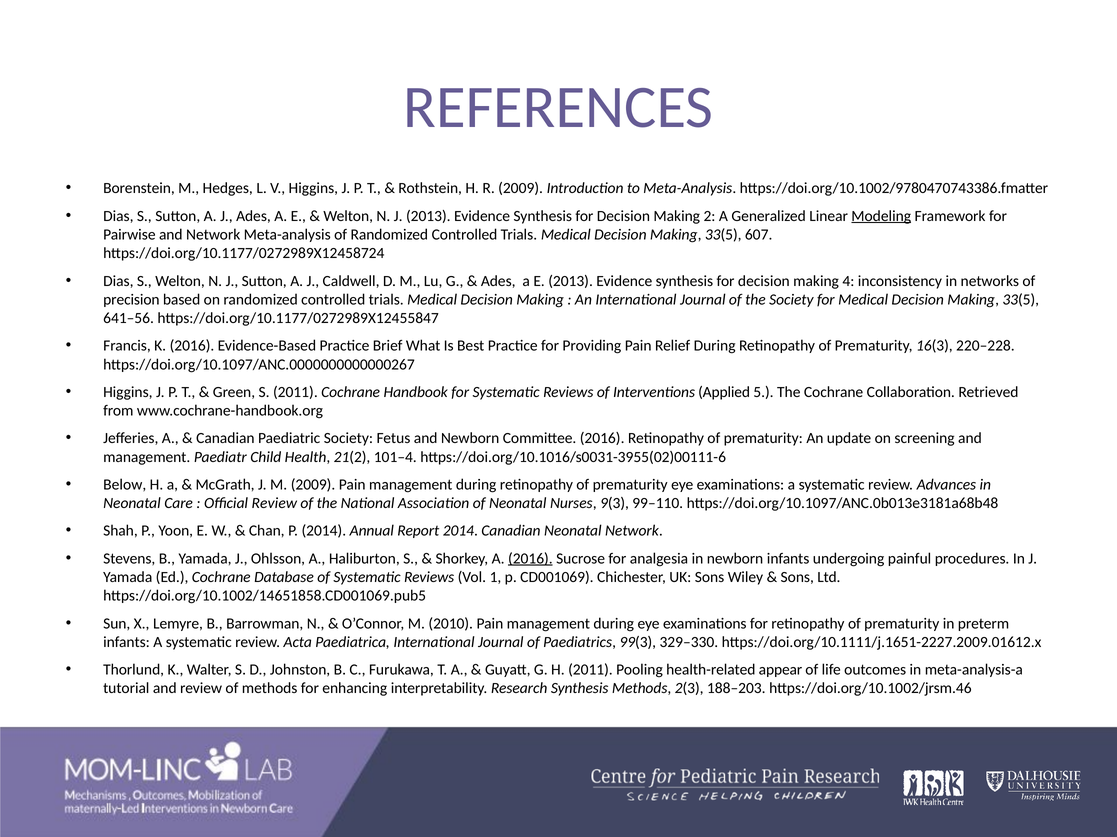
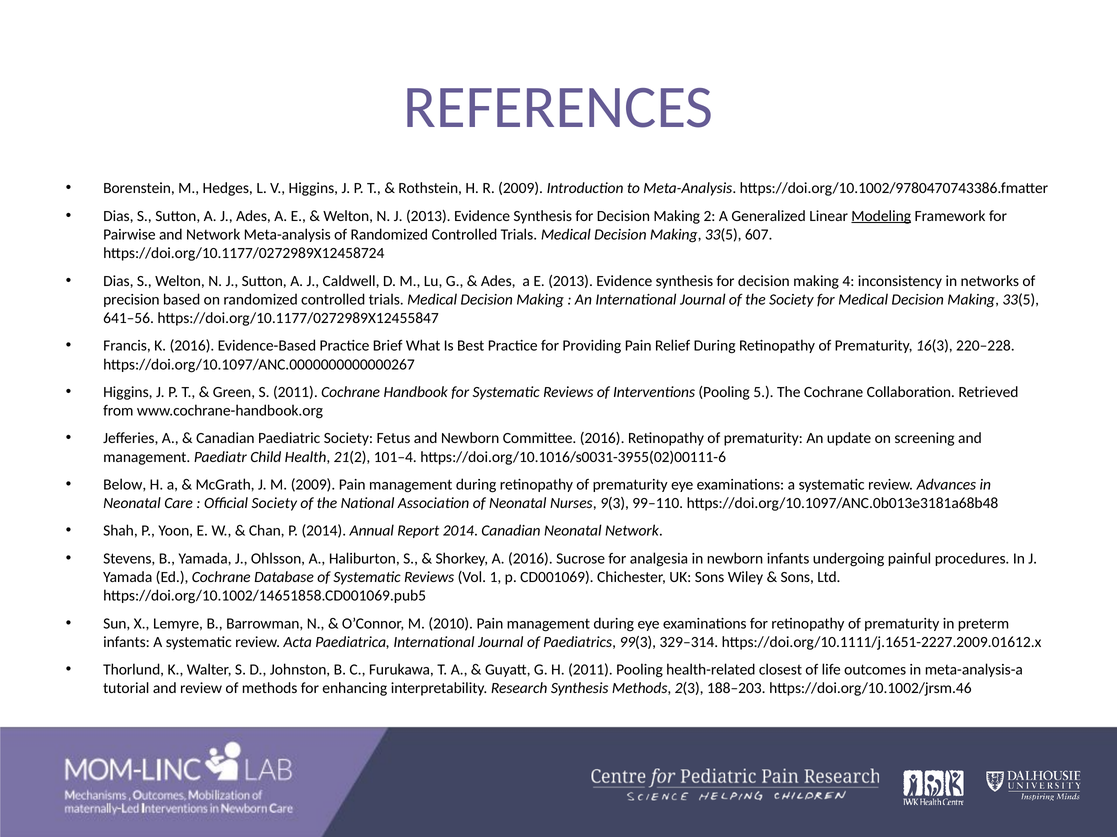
Interventions Applied: Applied -> Pooling (724, 392)
Official Review: Review -> Society (274, 504)
2016 underline: present -> none (530, 559)
329–330: 329–330 -> 329–314 (689, 643)
appear: appear -> closest (780, 670)
